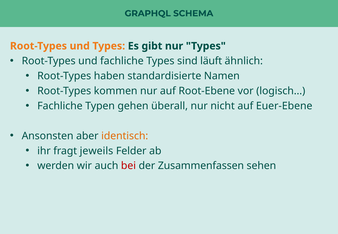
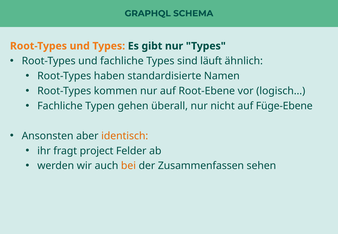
Euer-Ebene: Euer-Ebene -> Füge-Ebene (284, 106)
jeweils: jeweils -> project (97, 151)
bei colour: red -> orange (128, 166)
